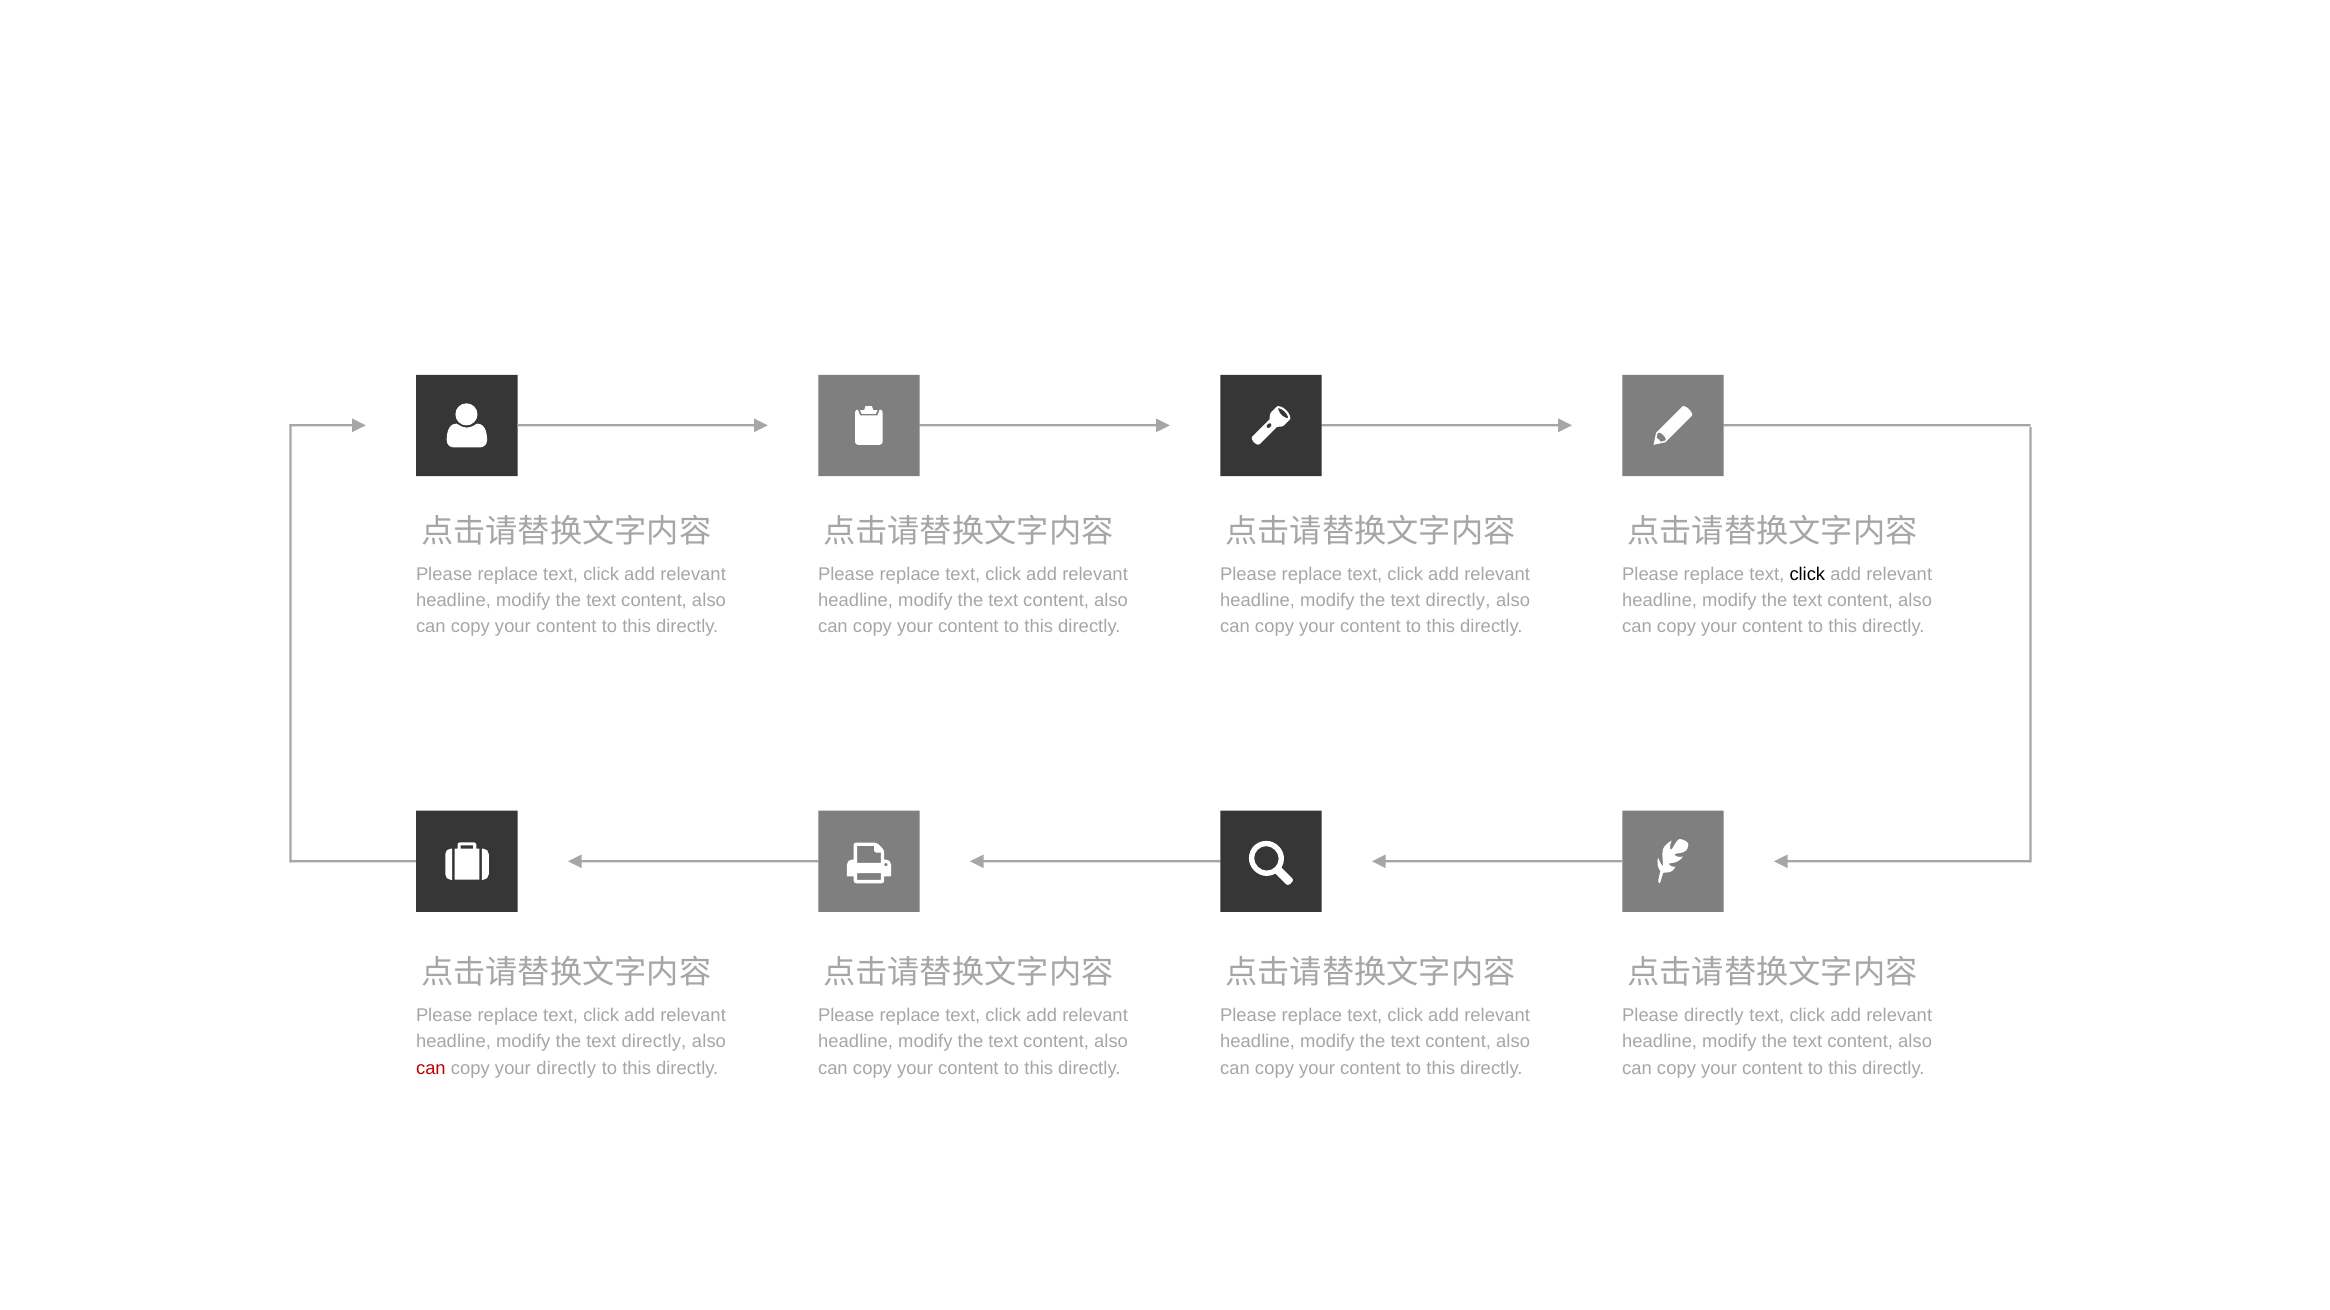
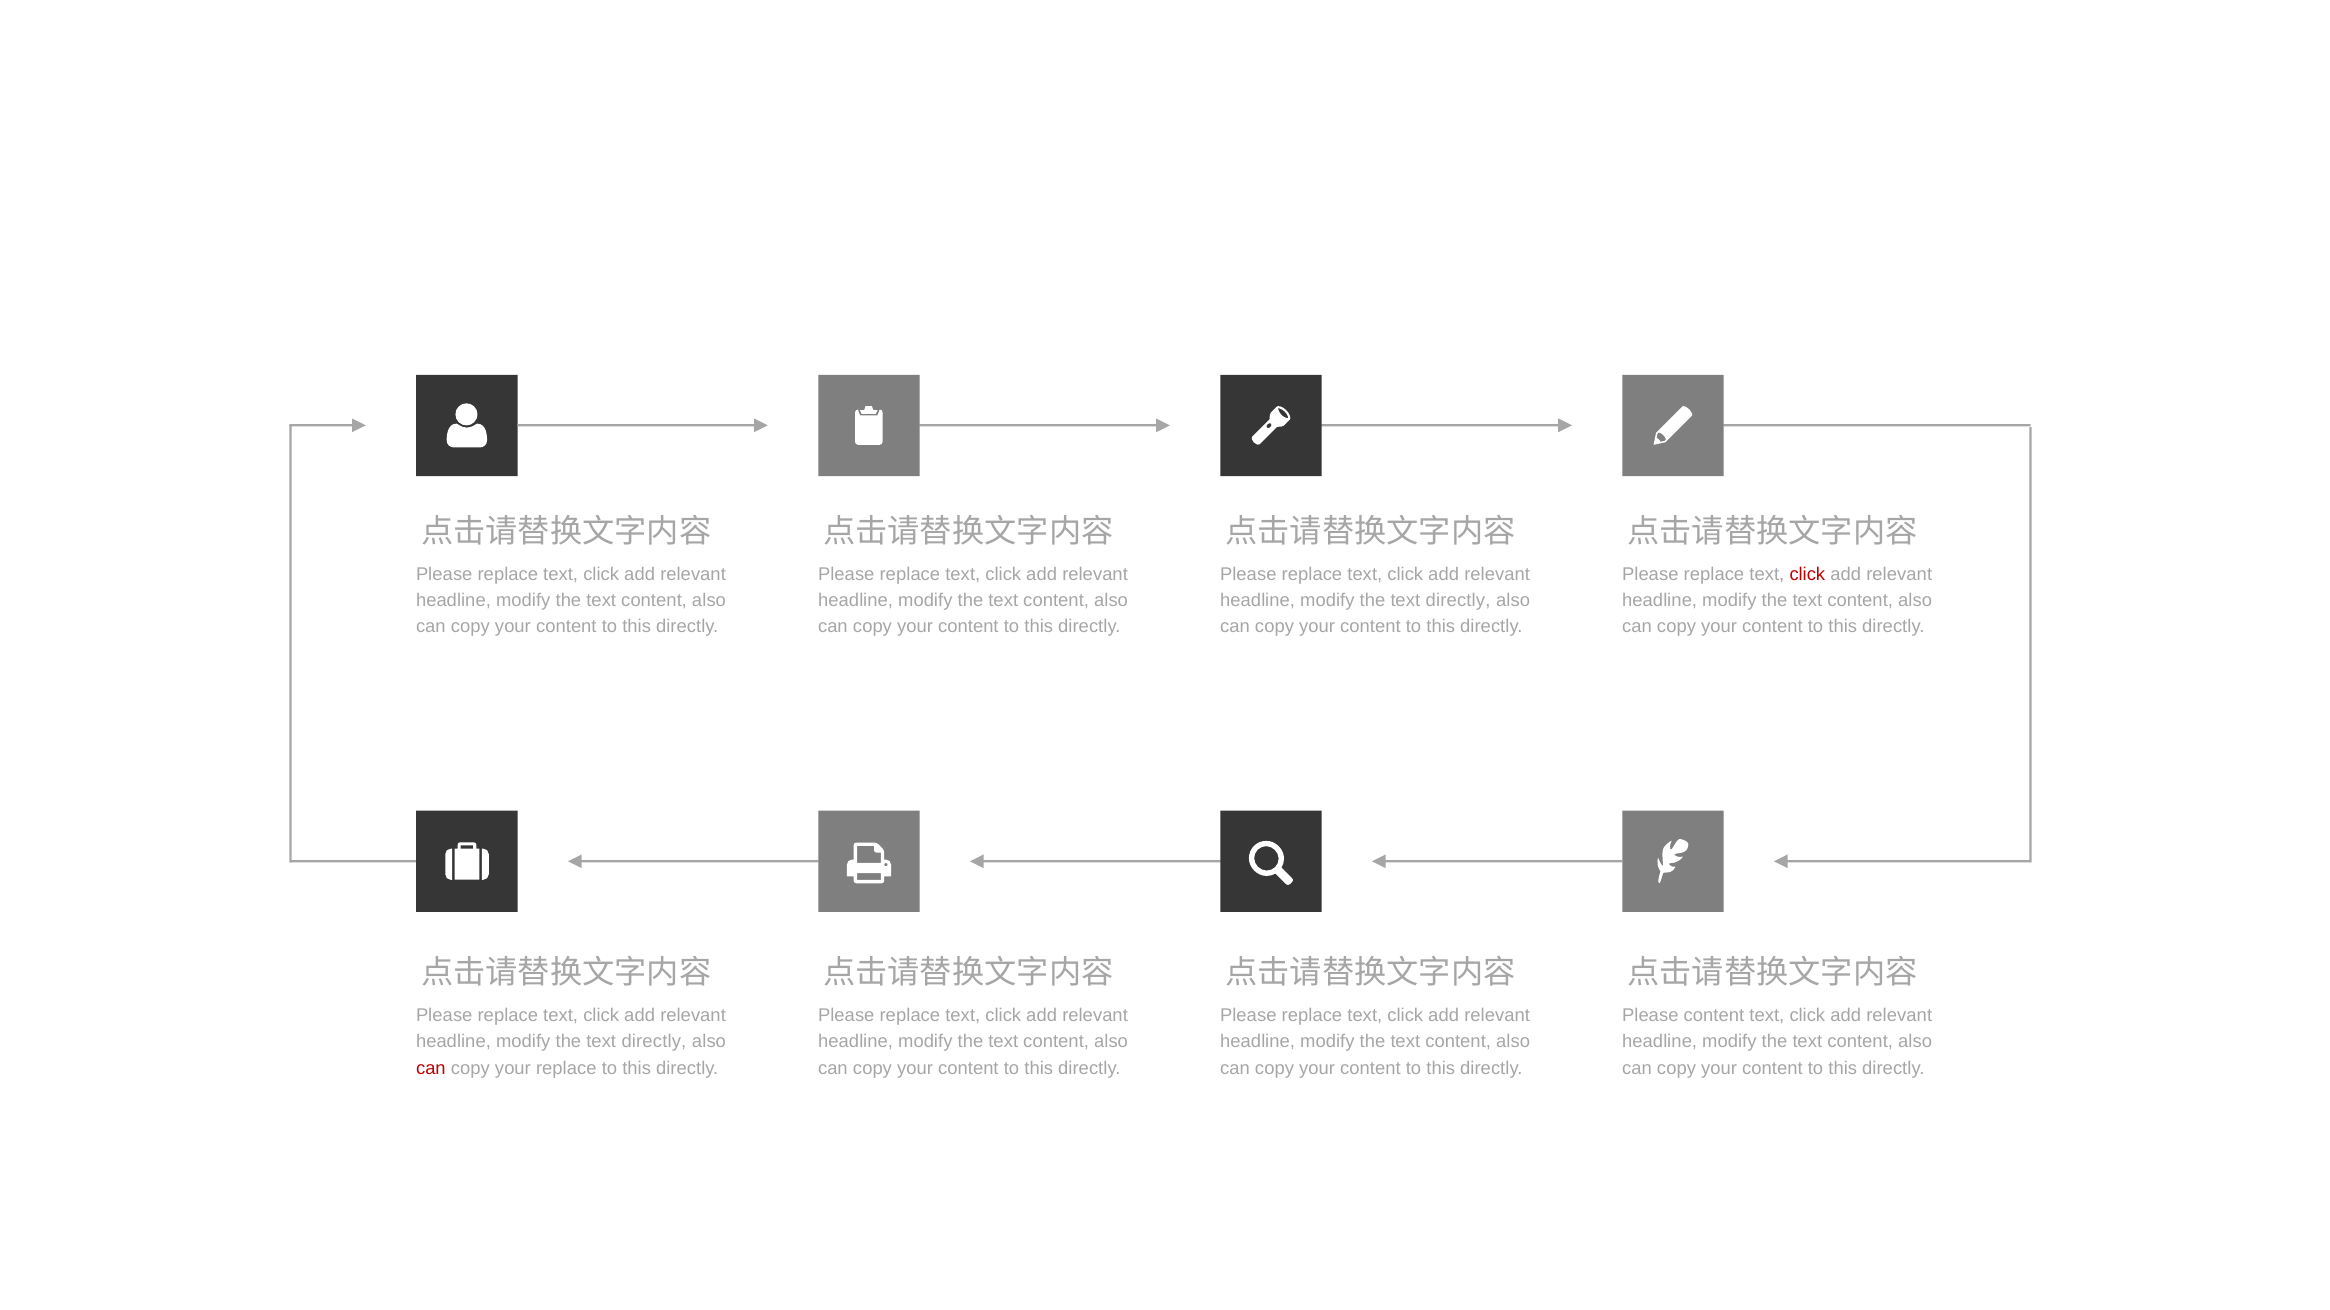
click colour: black -> red (1807, 574)
Please directly: directly -> content (1714, 1016)
your directly: directly -> replace (566, 1069)
